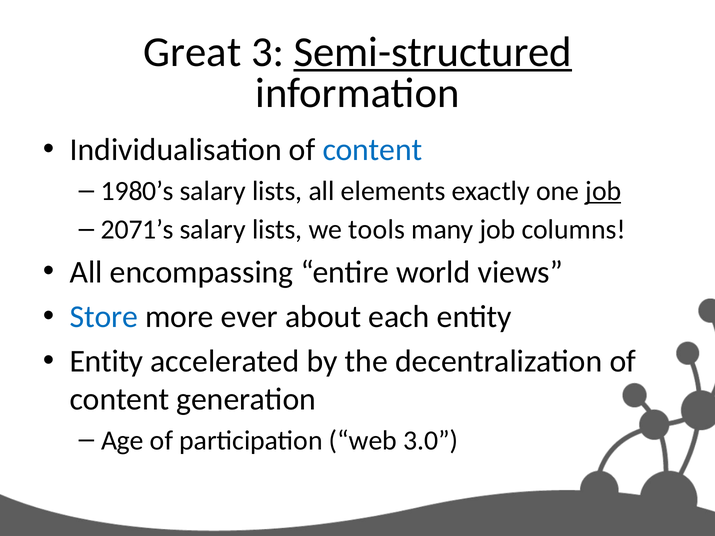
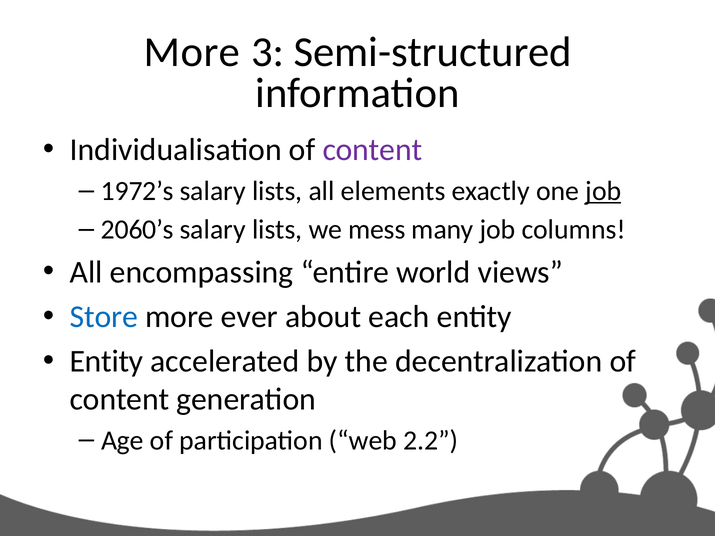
Great: Great -> More (192, 52)
Semi-structured underline: present -> none (433, 52)
content colour: blue -> purple (372, 150)
1980’s: 1980’s -> 1972’s (137, 191)
2071’s: 2071’s -> 2060’s (137, 230)
tools: tools -> mess (377, 230)
3.0: 3.0 -> 2.2 (431, 441)
